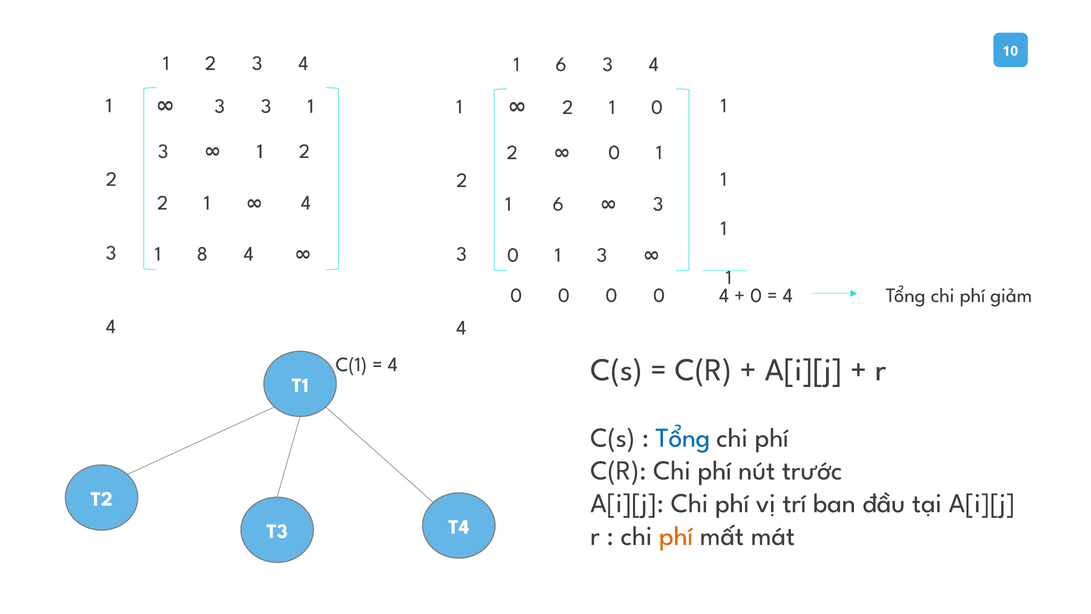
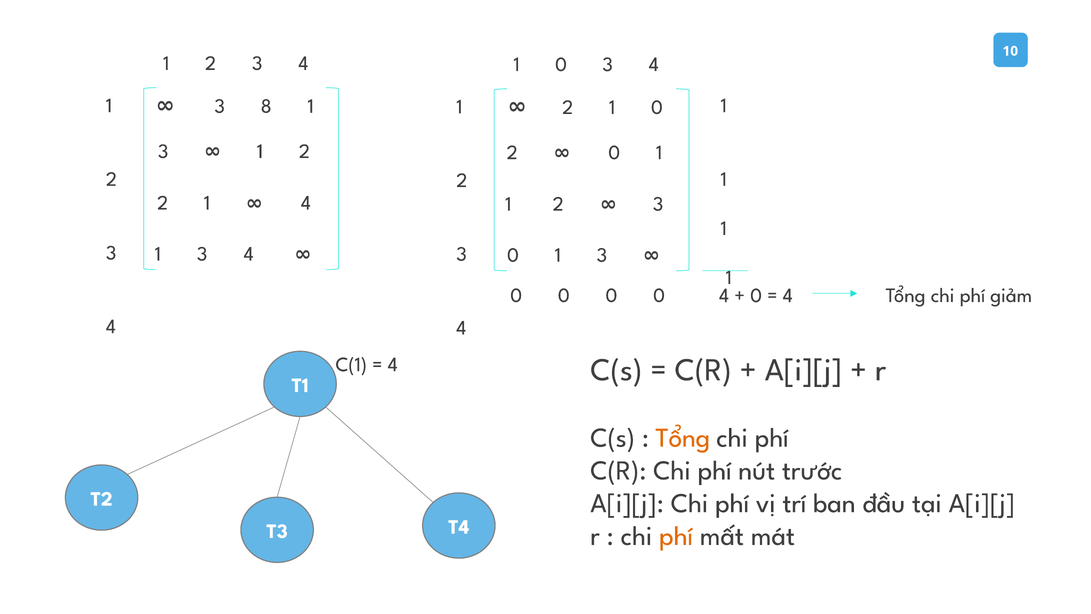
6: 6 -> 0 (561, 64)
3 3: 3 -> 8 (266, 106)
6: 6 -> 2 (558, 204)
8: 8 -> 3 (202, 254)
Tổng colour: blue -> orange (683, 437)
